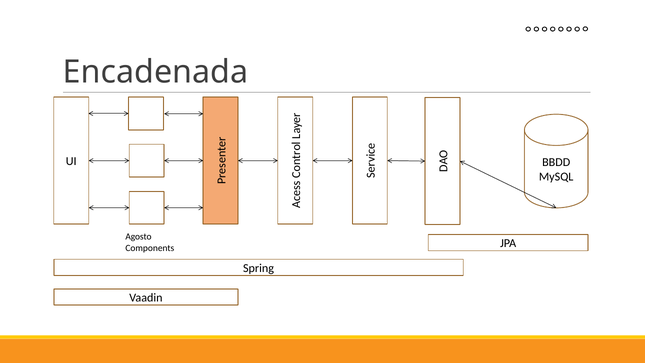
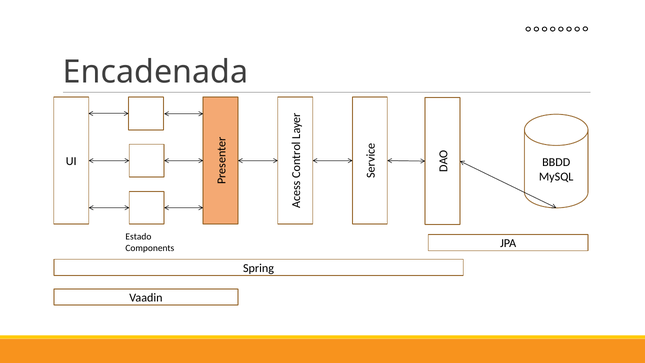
Agosto: Agosto -> Estado (138, 237)
